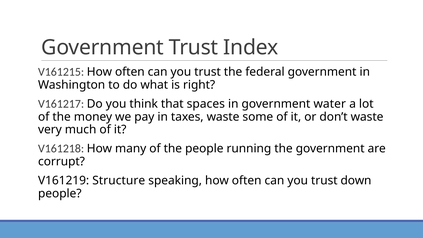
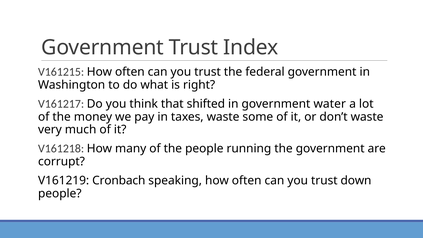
spaces: spaces -> shifted (206, 104)
Structure: Structure -> Cronbach (119, 181)
